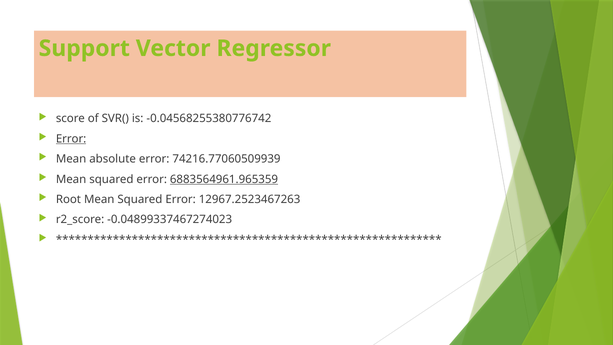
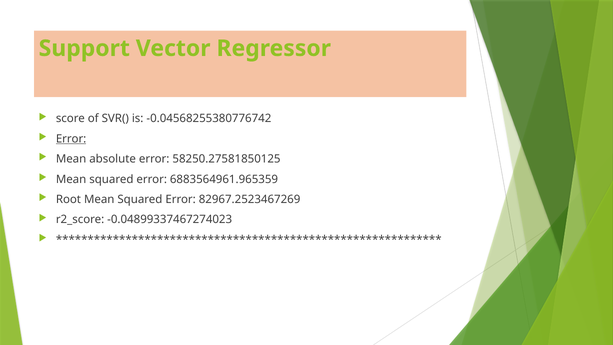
74216.77060509939: 74216.77060509939 -> 58250.27581850125 (227, 159)
6883564961.965359 underline: present -> none (224, 179)
12967.2523467263: 12967.2523467263 -> 82967.2523467269 (250, 199)
